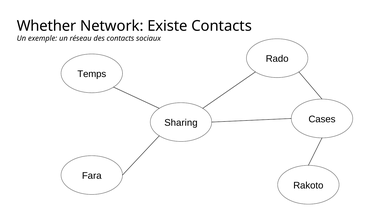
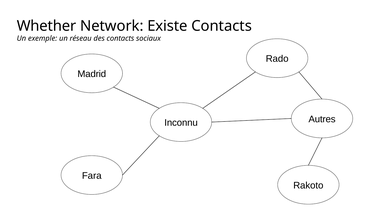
Temps: Temps -> Madrid (92, 74)
Cases: Cases -> Autres (322, 119)
Sharing: Sharing -> Inconnu (181, 122)
